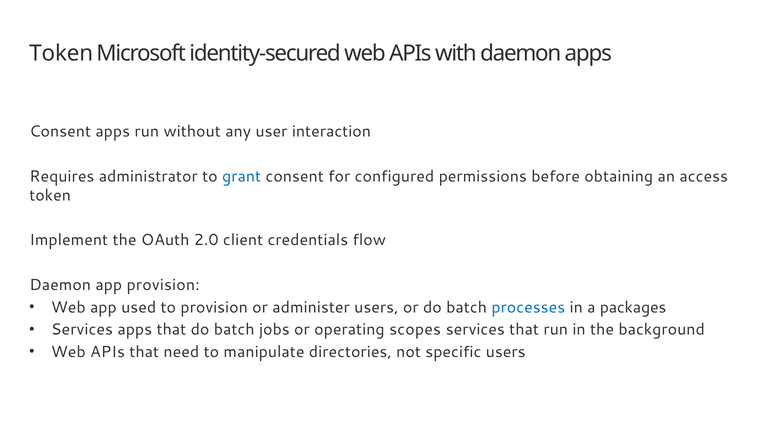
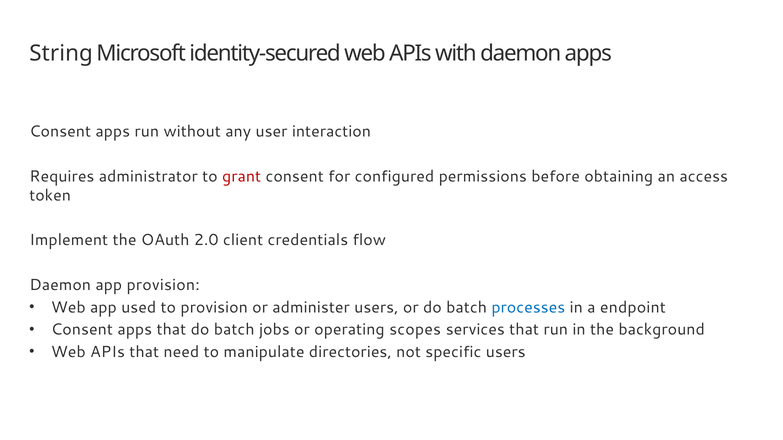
Token: Token -> String (61, 54)
grant colour: blue -> red (242, 176)
packages: packages -> endpoint (633, 308)
Services: Services -> Consent (82, 330)
